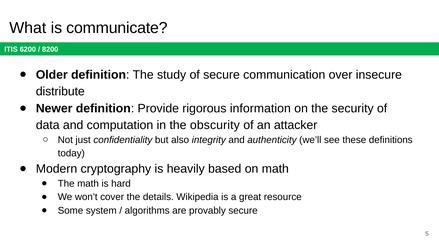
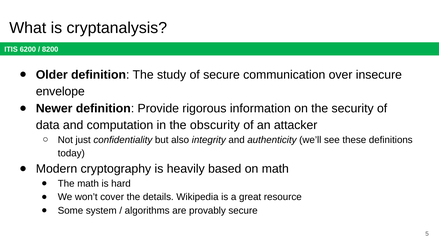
communicate: communicate -> cryptanalysis (117, 28)
distribute: distribute -> envelope (60, 91)
